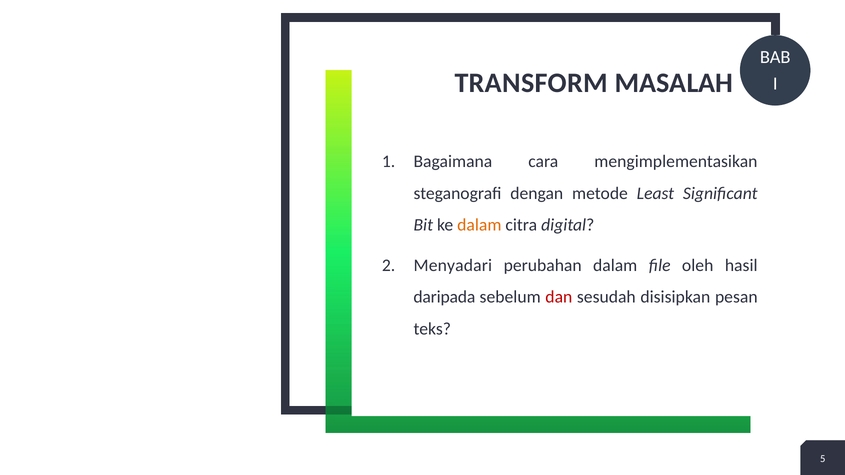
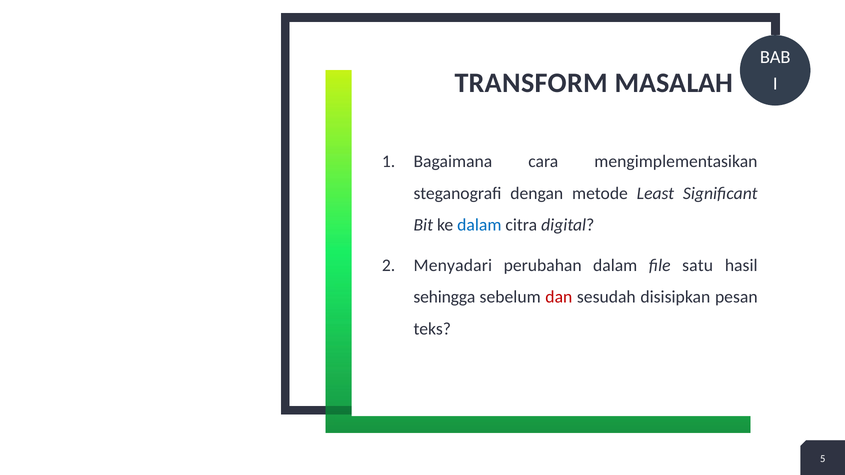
dalam colour: orange -> blue (479, 225)
oleh: oleh -> satu (698, 266)
daripada: daripada -> sehingga (444, 297)
